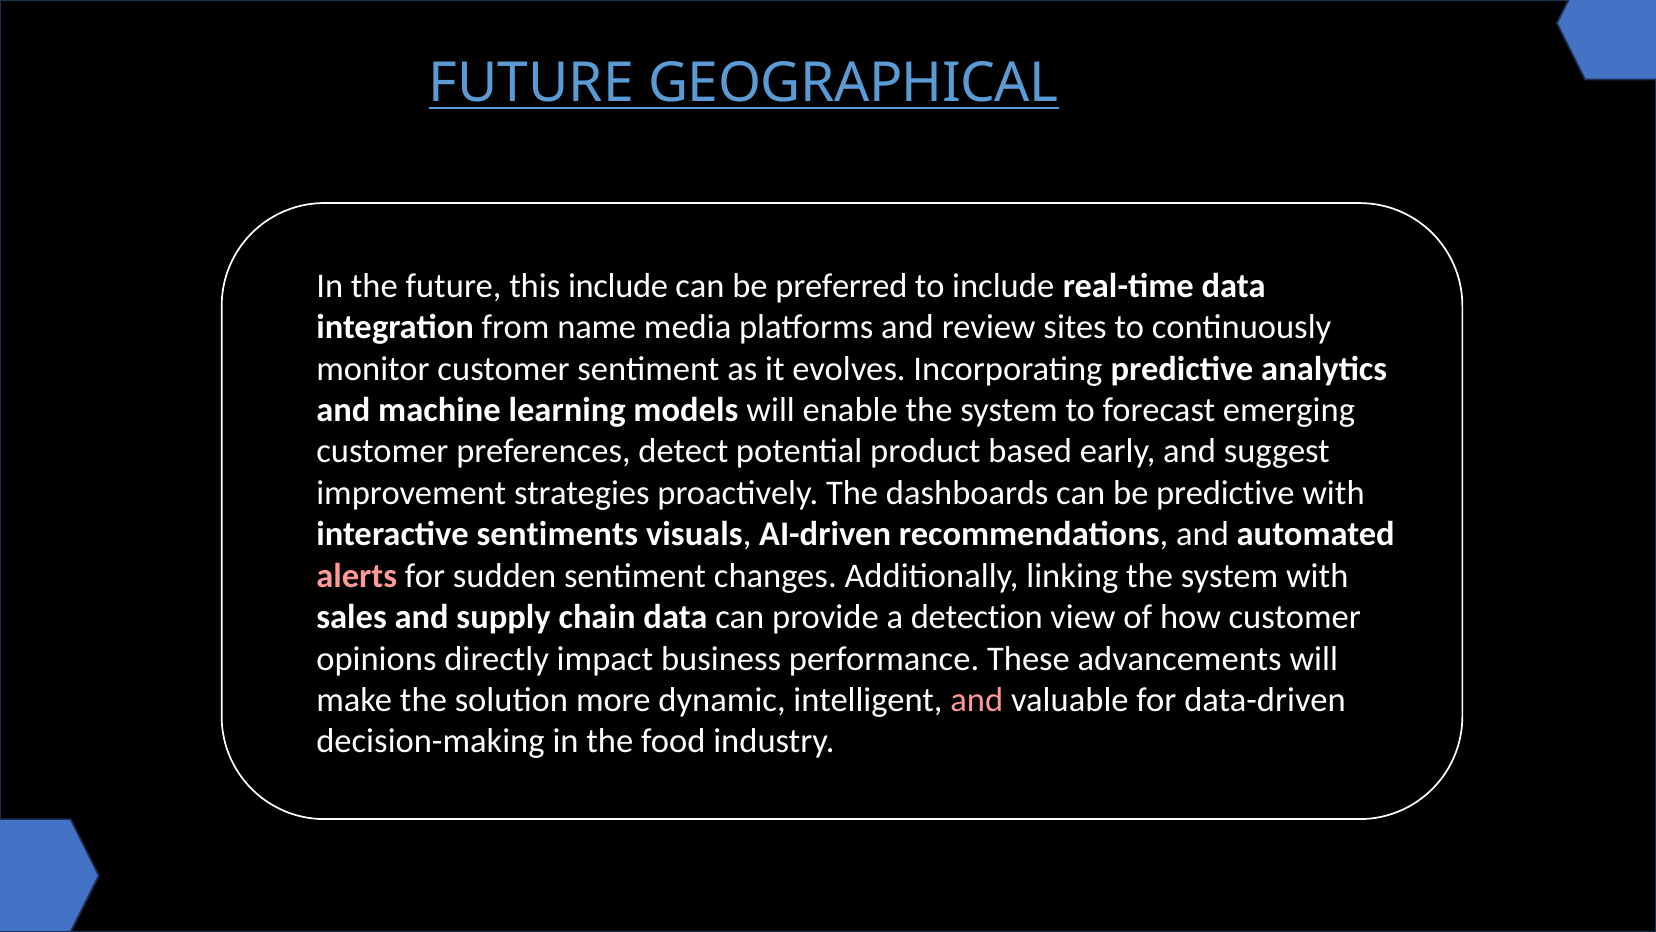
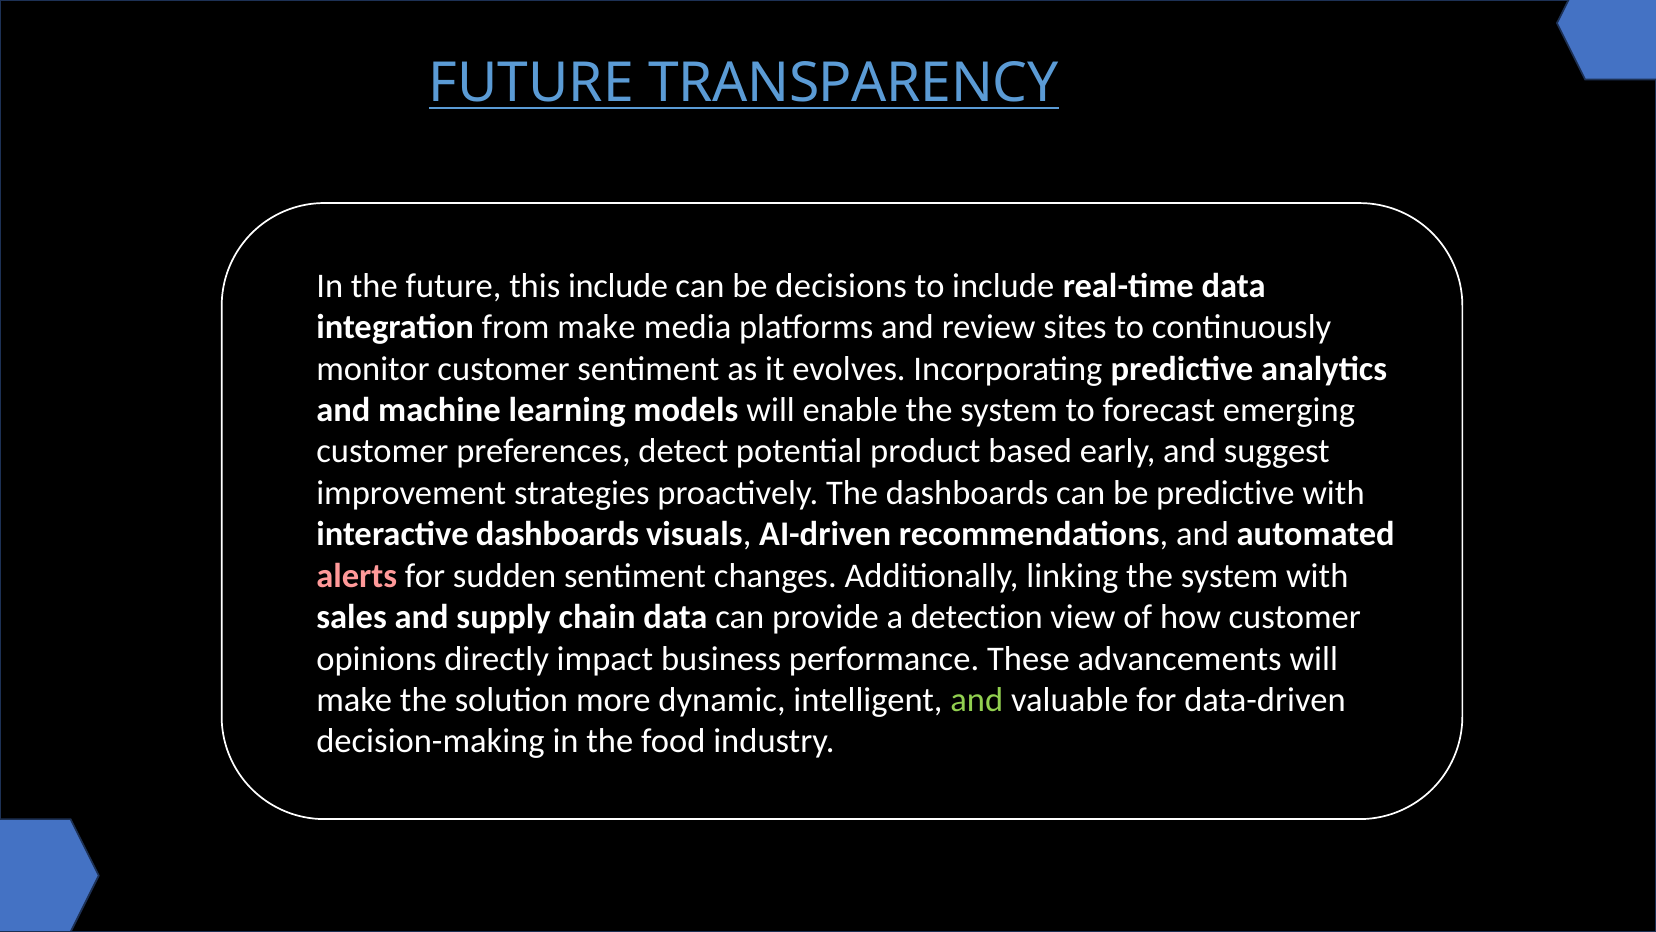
GEOGRAPHICAL: GEOGRAPHICAL -> TRANSPARENCY (853, 83)
preferred: preferred -> decisions (841, 286)
from name: name -> make (596, 327)
interactive sentiments: sentiments -> dashboards (558, 534)
and colour: pink -> light green (977, 700)
